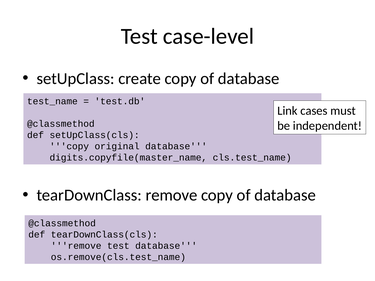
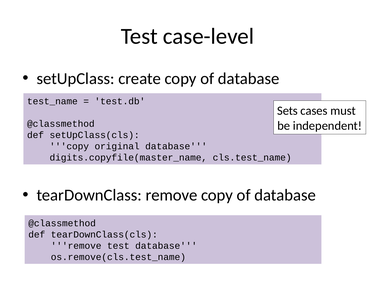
Link: Link -> Sets (288, 111)
